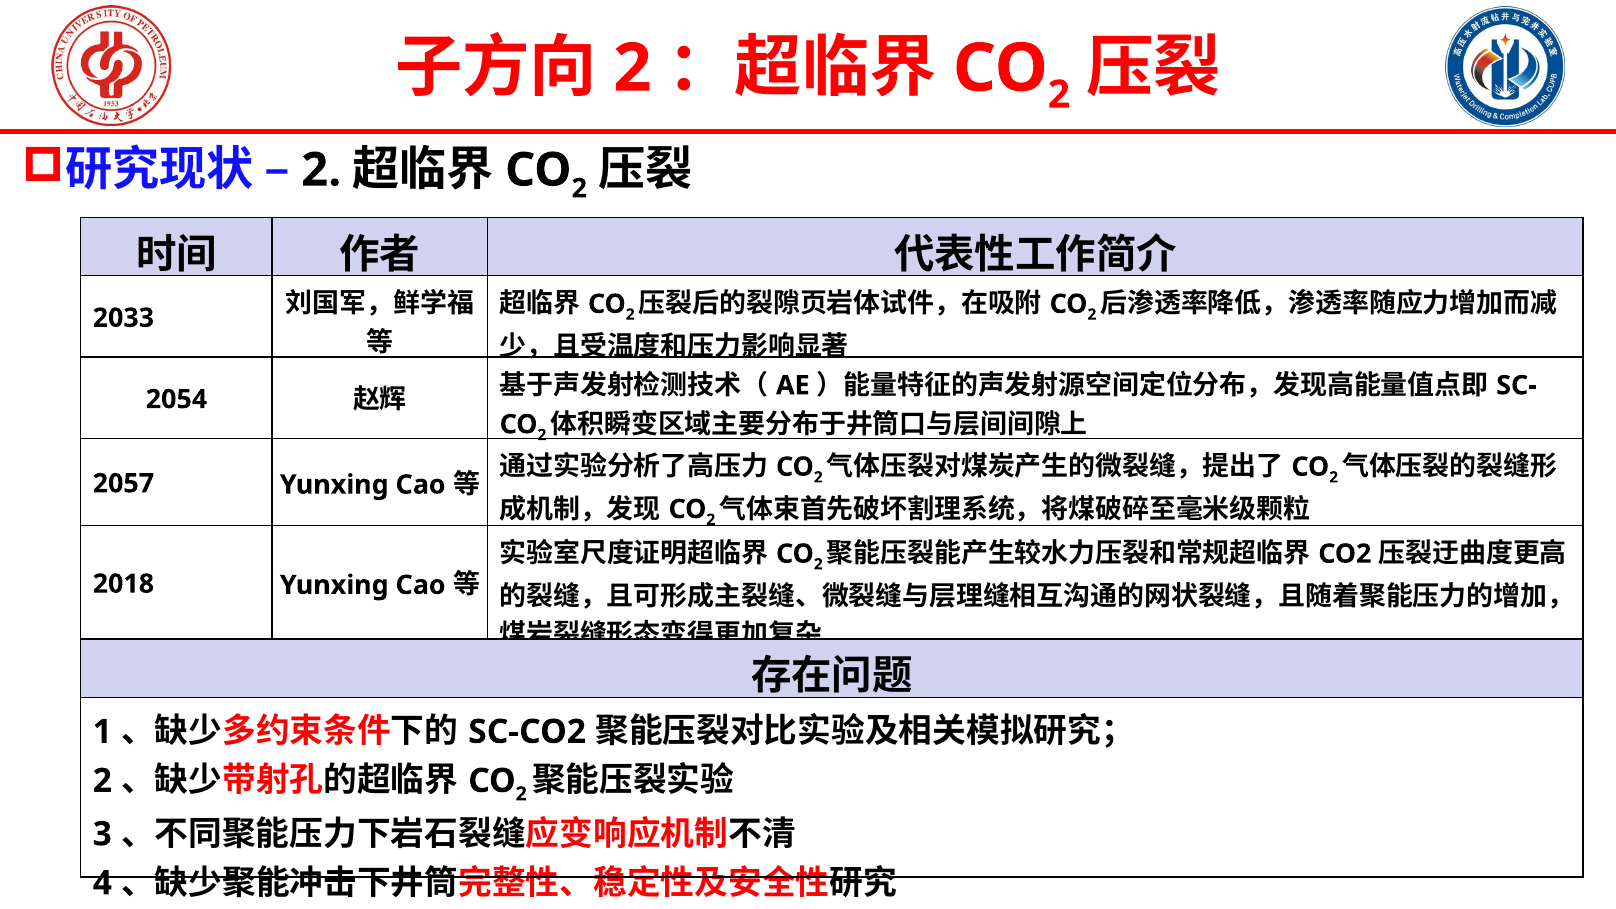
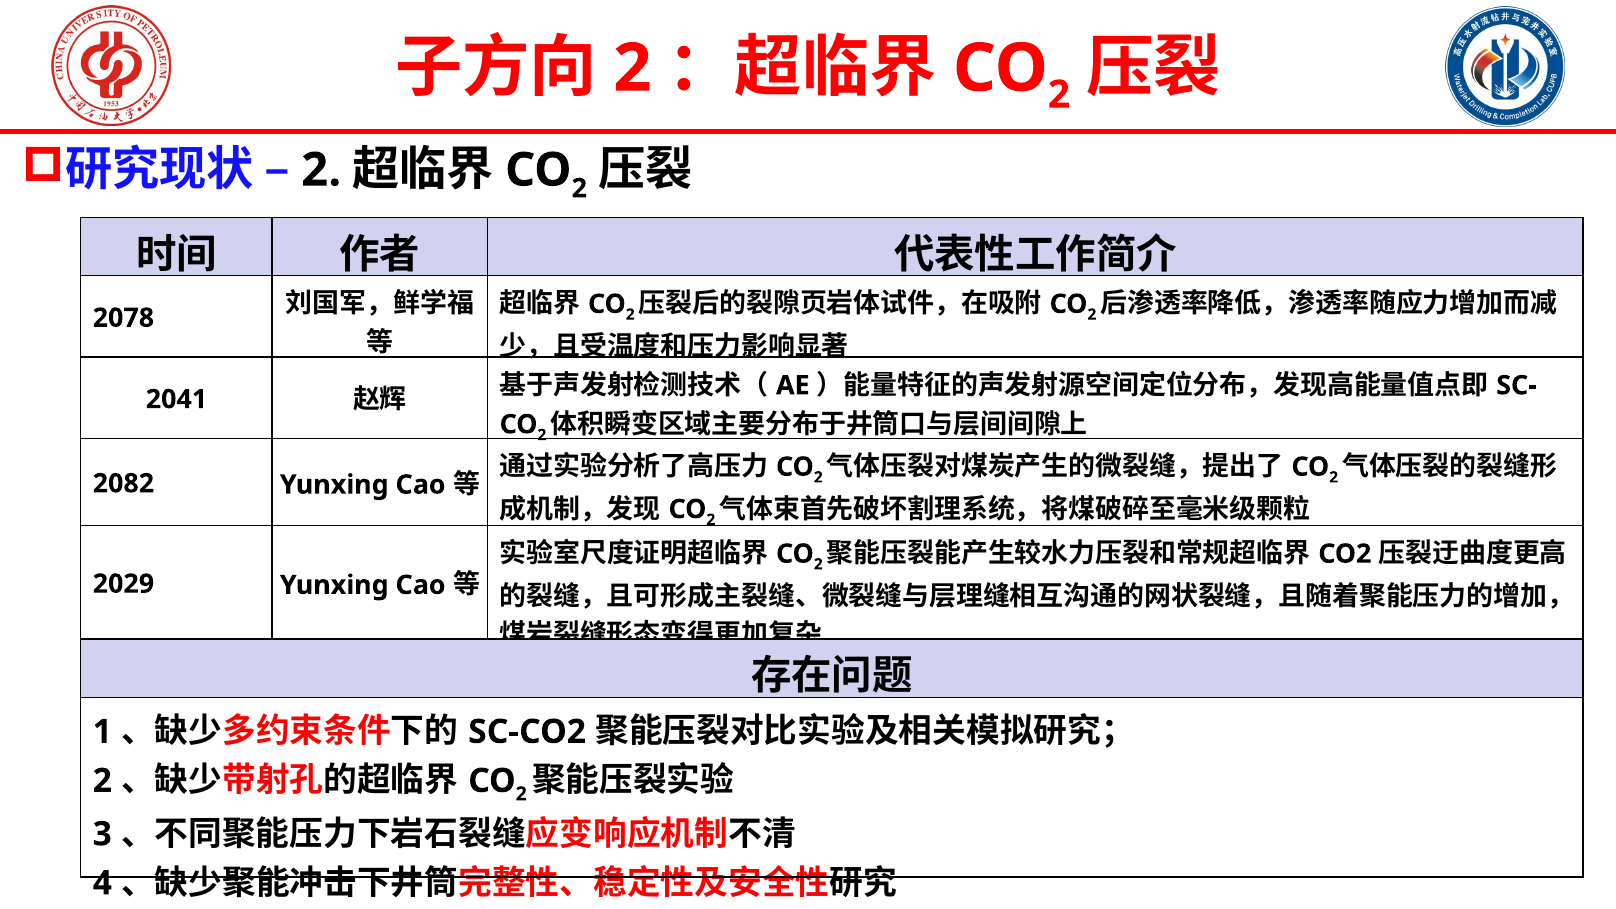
2033: 2033 -> 2078 (123, 318)
2054: 2054 -> 2041 (176, 399)
2057: 2057 -> 2082 (123, 484)
2018: 2018 -> 2029 (123, 584)
